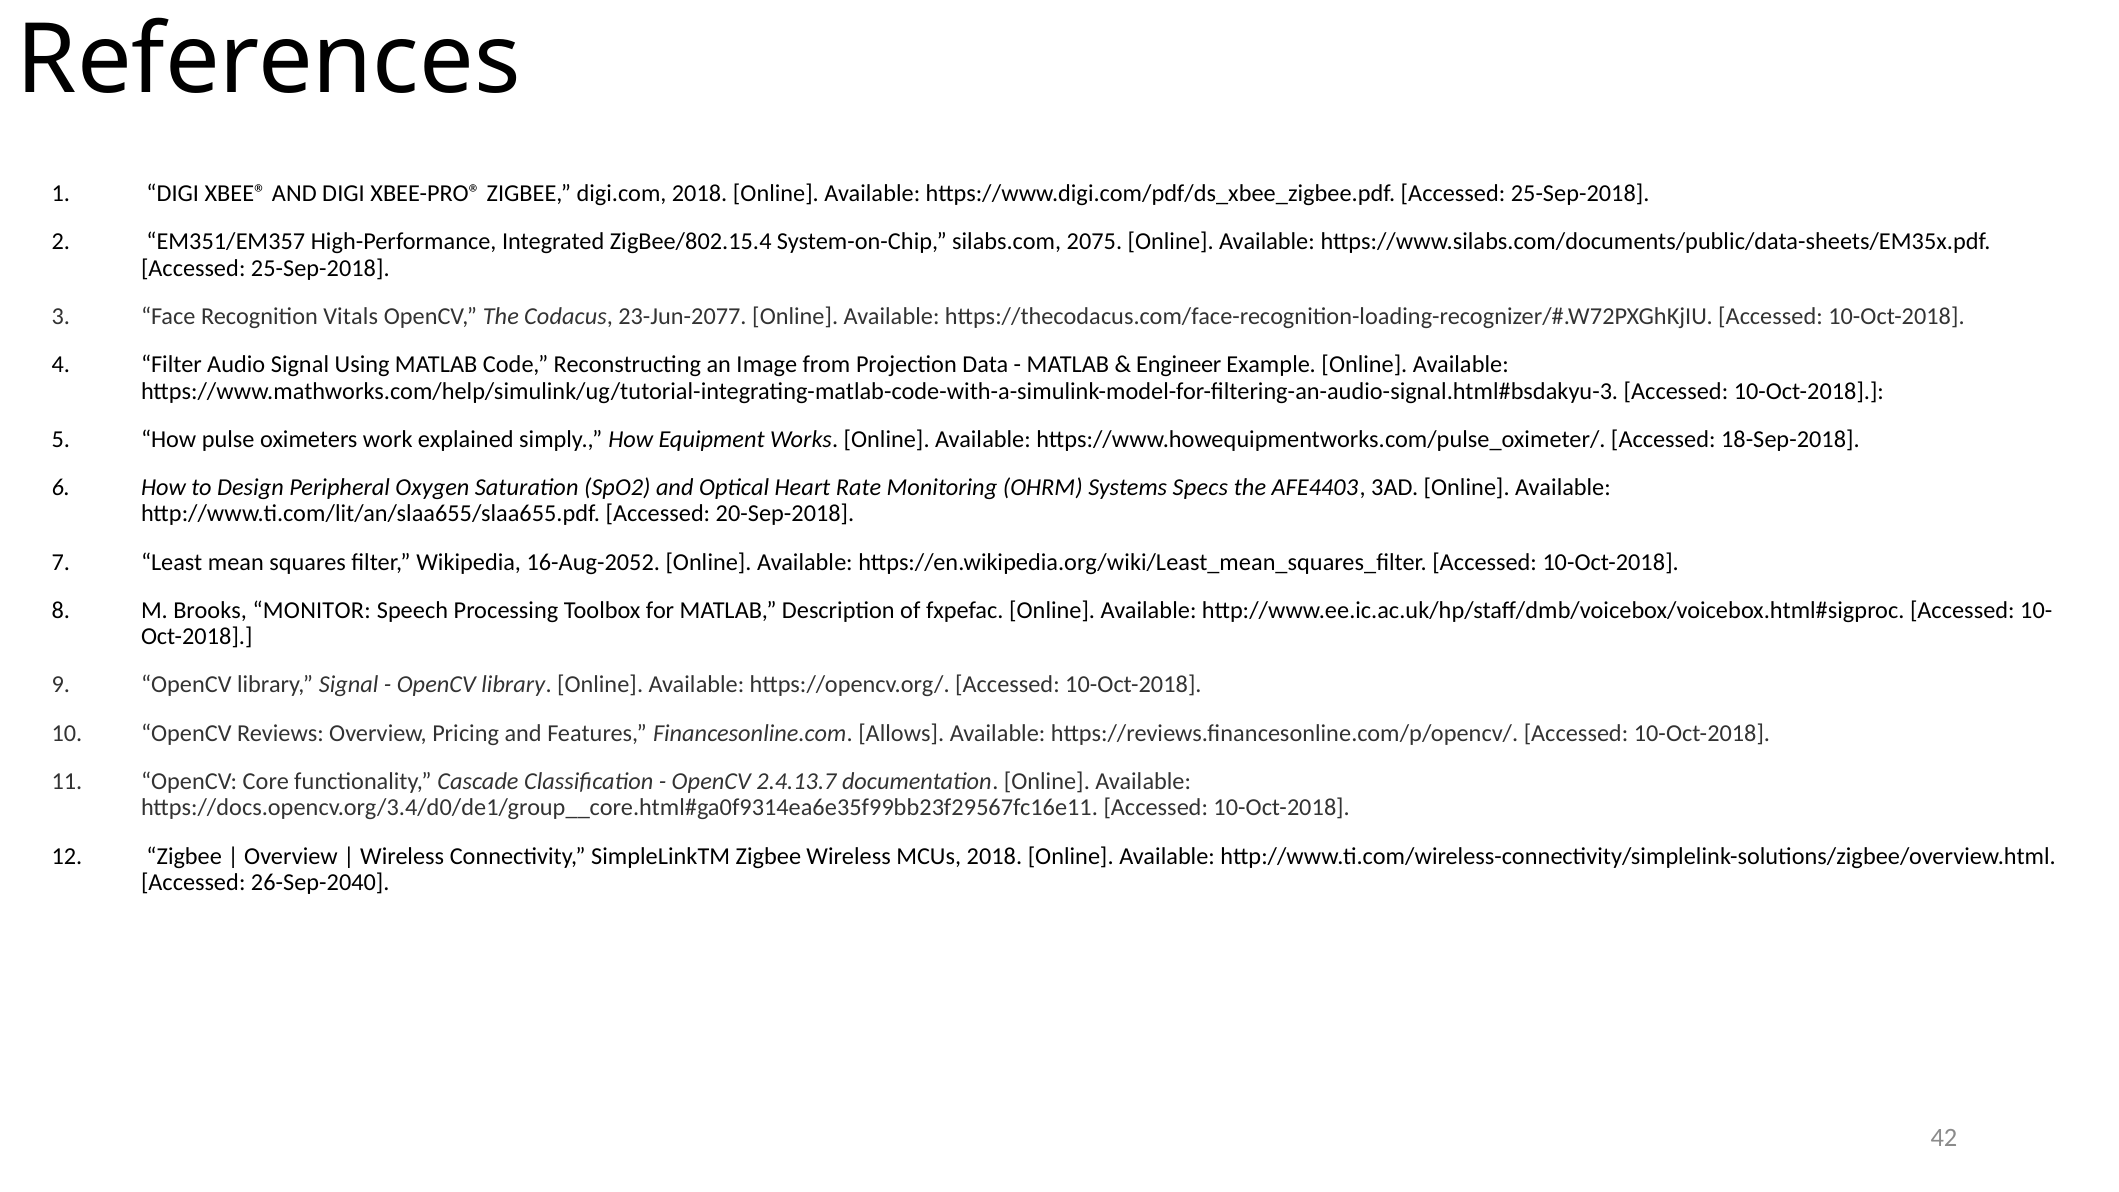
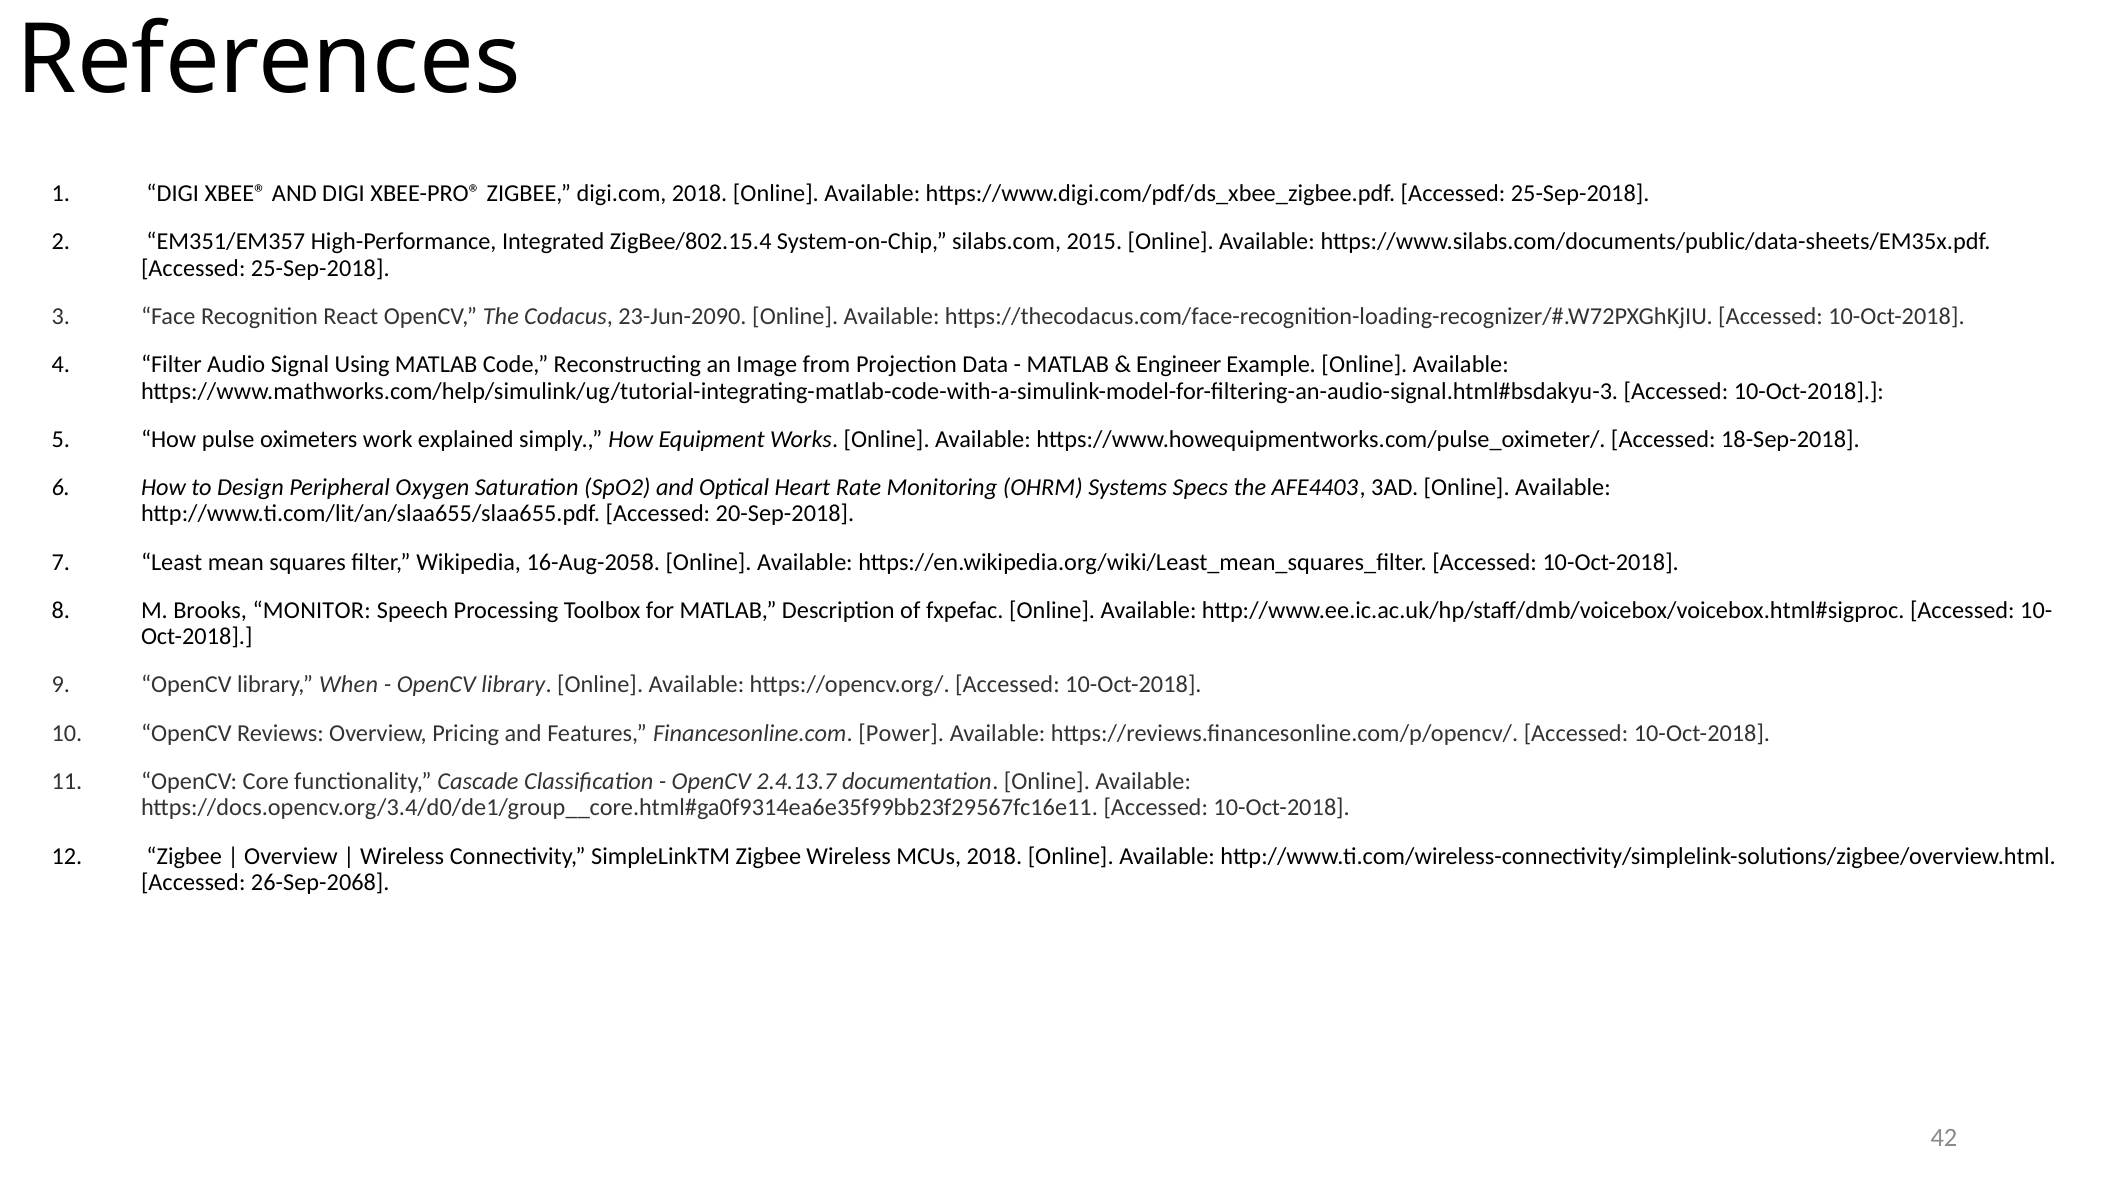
2075: 2075 -> 2015 (1094, 242)
Vitals: Vitals -> React (351, 316)
23-Jun-2077: 23-Jun-2077 -> 23-Jun-2090 (682, 316)
16-Aug-2052: 16-Aug-2052 -> 16-Aug-2058 (593, 562)
library Signal: Signal -> When (349, 685)
Allows: Allows -> Power (901, 733)
26-Sep-2040: 26-Sep-2040 -> 26-Sep-2068 (320, 882)
